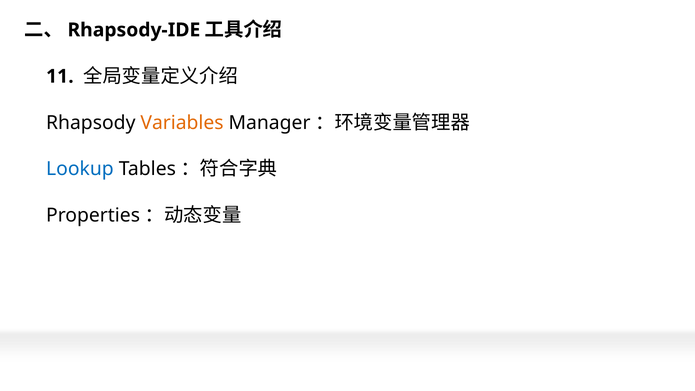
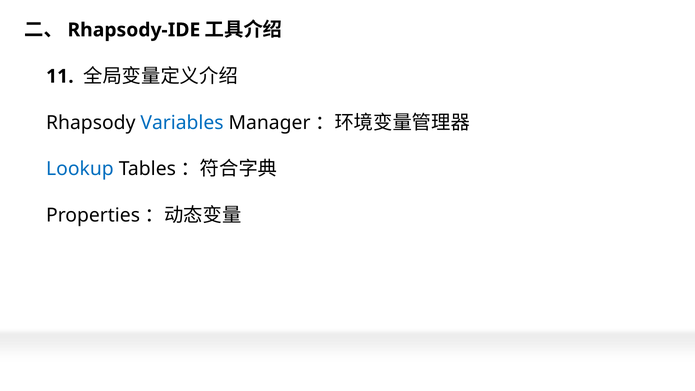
Variables colour: orange -> blue (182, 123)
